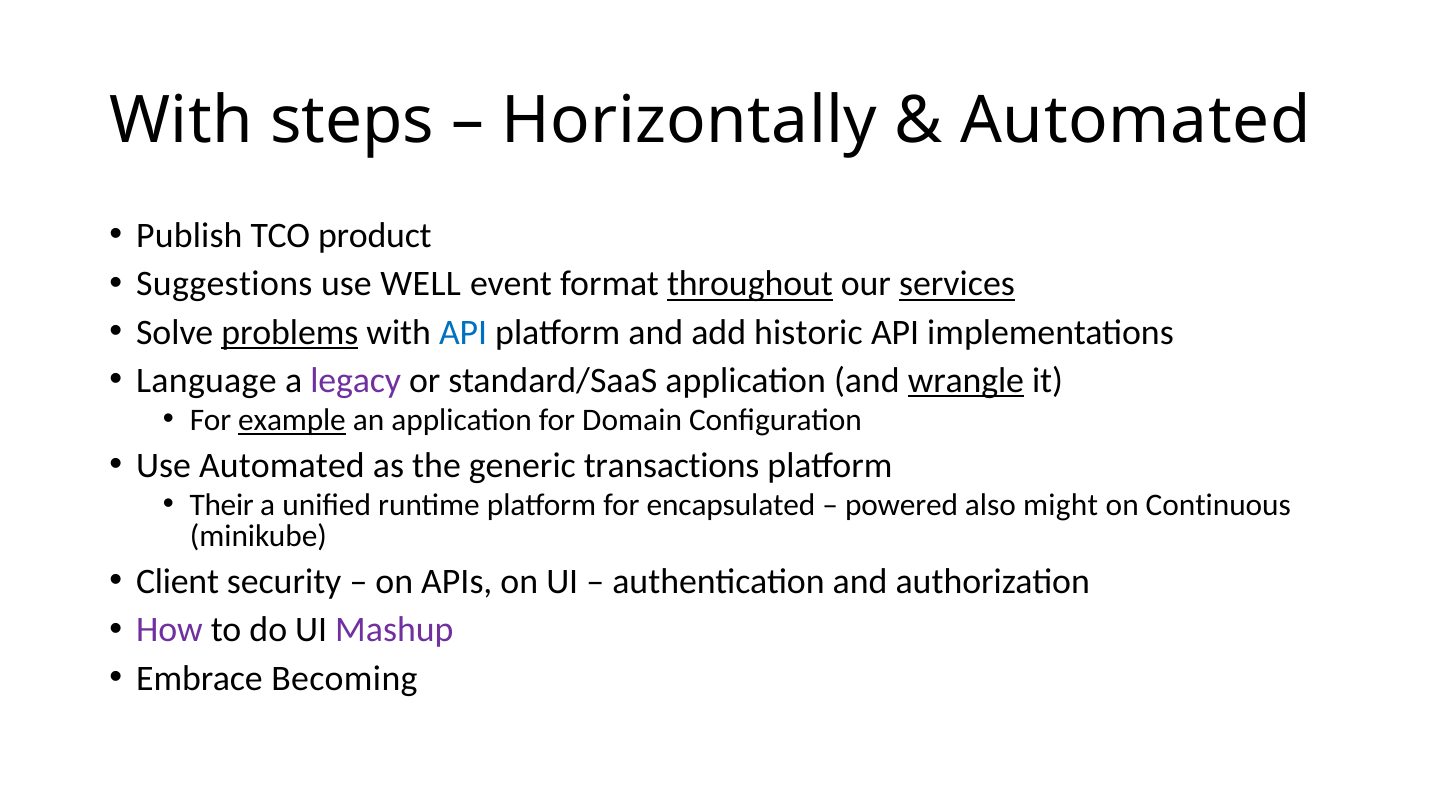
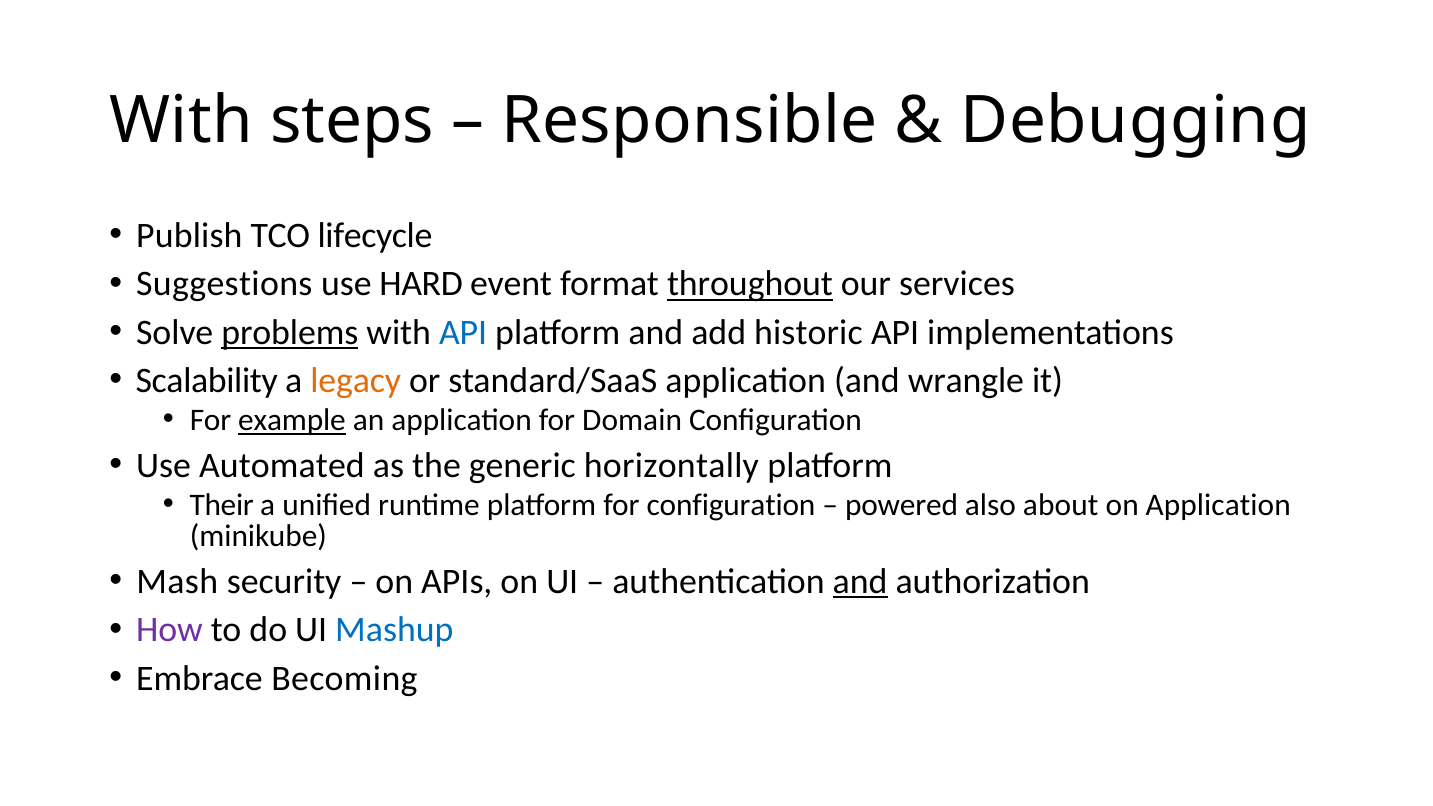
Horizontally: Horizontally -> Responsible (689, 120)
Automated: Automated -> Debugging (1135, 120)
product: product -> lifecycle (375, 236)
WELL: WELL -> HARD (421, 284)
services underline: present -> none (957, 284)
Language: Language -> Scalability (207, 381)
legacy colour: purple -> orange (356, 381)
wrangle underline: present -> none (966, 381)
transactions: transactions -> horizontally (671, 466)
for encapsulated: encapsulated -> configuration (731, 506)
might: might -> about (1061, 506)
on Continuous: Continuous -> Application (1218, 506)
Client: Client -> Mash (177, 582)
and underline: none -> present (860, 582)
Mashup colour: purple -> blue (394, 630)
